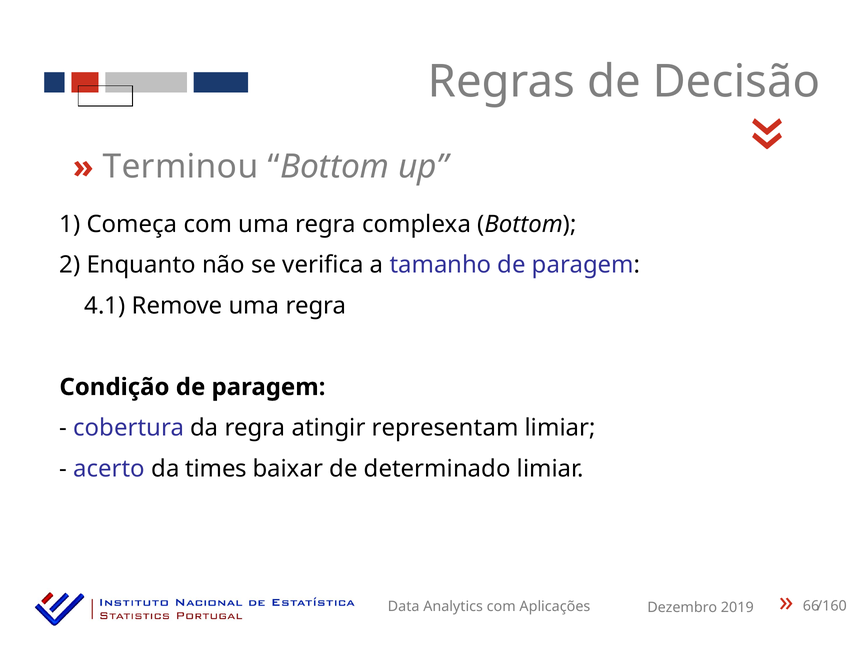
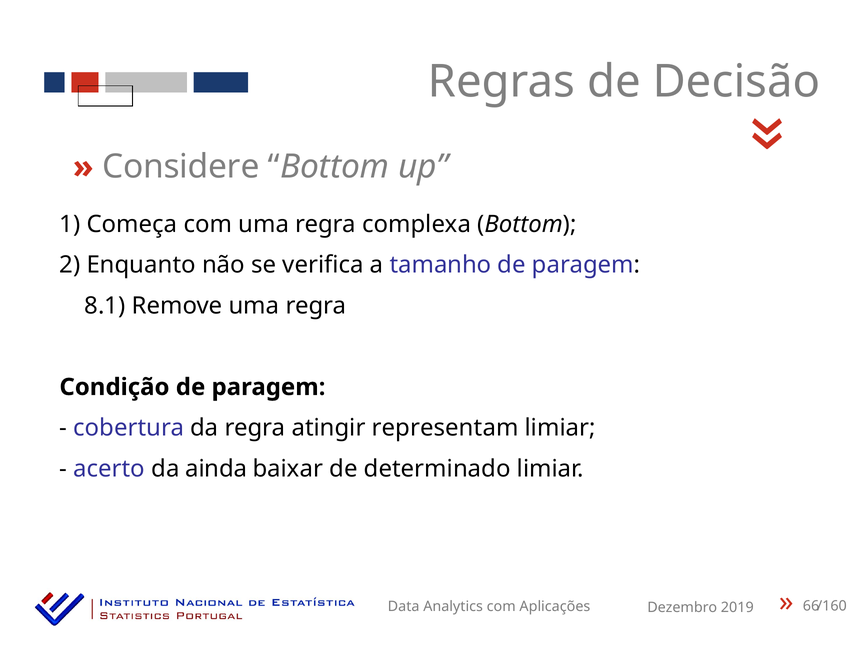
Terminou: Terminou -> Considere (181, 167)
4.1: 4.1 -> 8.1 (105, 306)
times: times -> ainda (216, 469)
